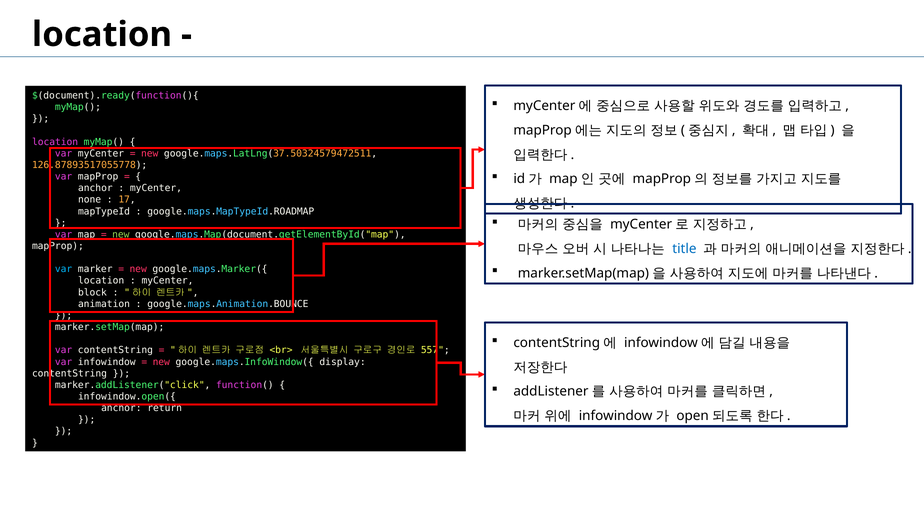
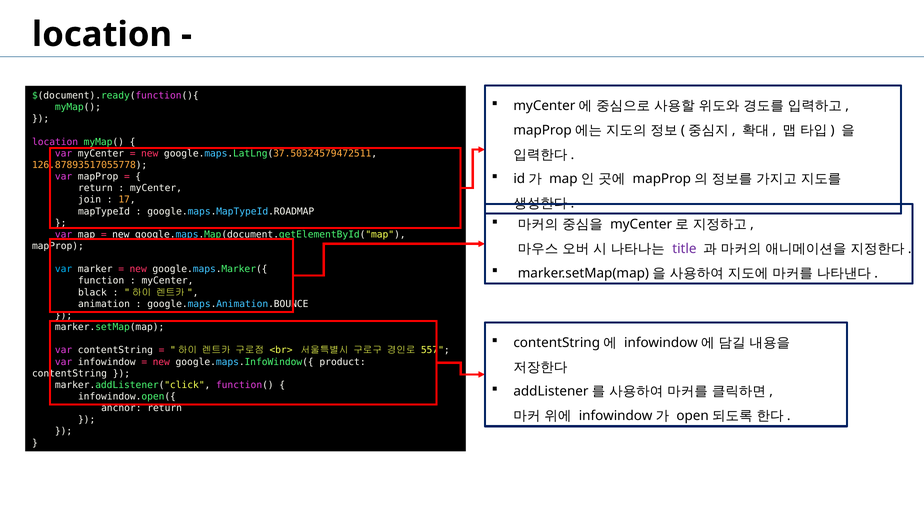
anchor: anchor -> return (95, 188)
none: none -> join (90, 200)
new colour: light green -> white (121, 234)
title colour: blue -> purple (684, 249)
location: location -> function (101, 281)
block: block -> black (92, 292)
display: display -> product (343, 362)
